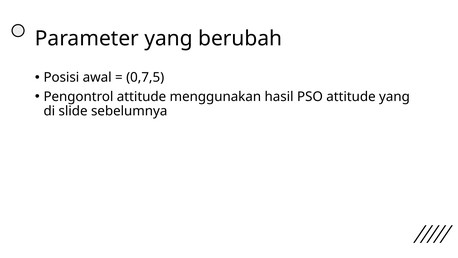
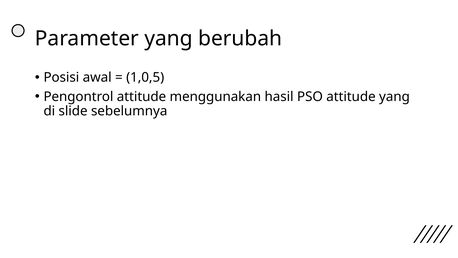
0,7,5: 0,7,5 -> 1,0,5 (145, 77)
